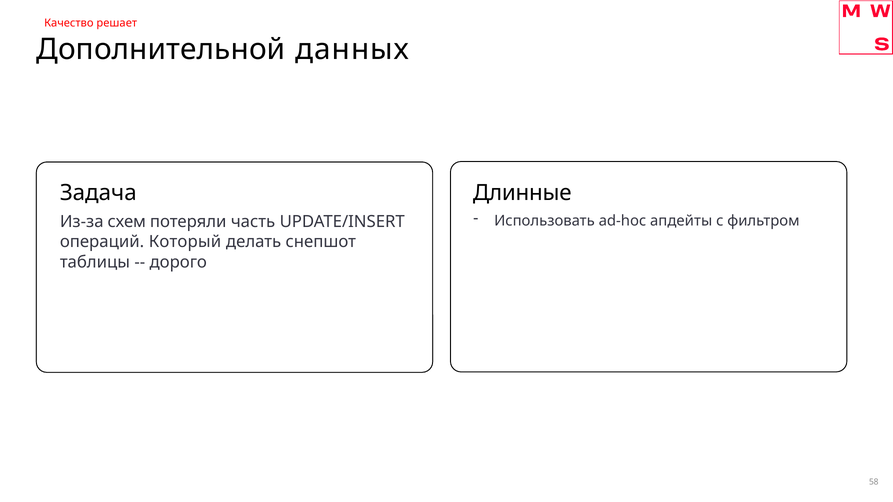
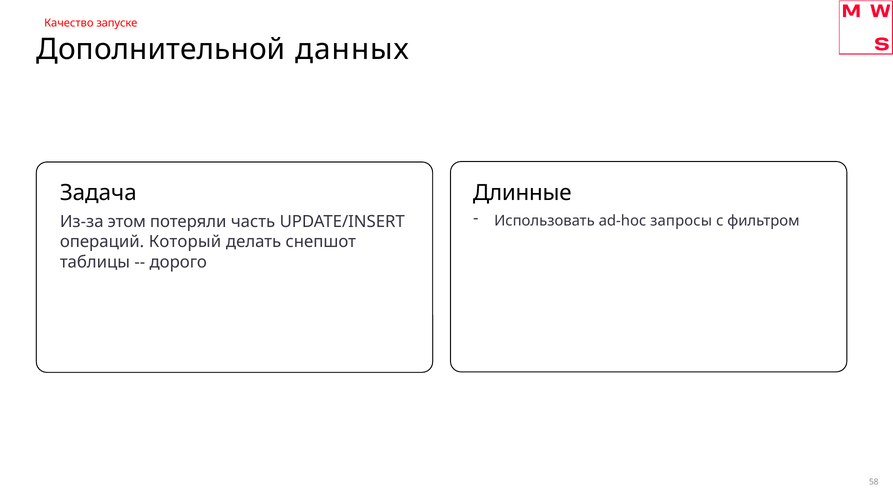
решает: решает -> запуске (117, 23)
апдейты: апдейты -> запросы (681, 221)
схем: схем -> этом (127, 222)
